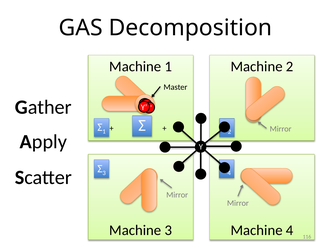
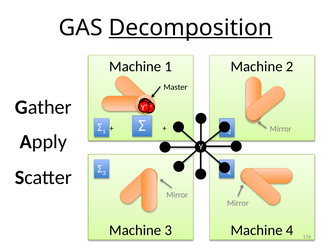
Decomposition underline: none -> present (190, 28)
